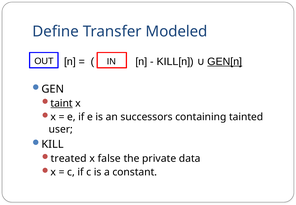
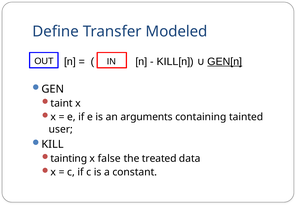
taint underline: present -> none (62, 103)
successors: successors -> arguments (147, 117)
treated: treated -> tainting (69, 158)
private: private -> treated (159, 158)
